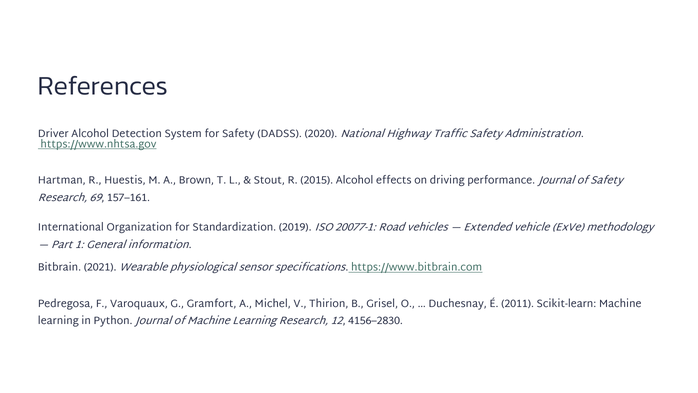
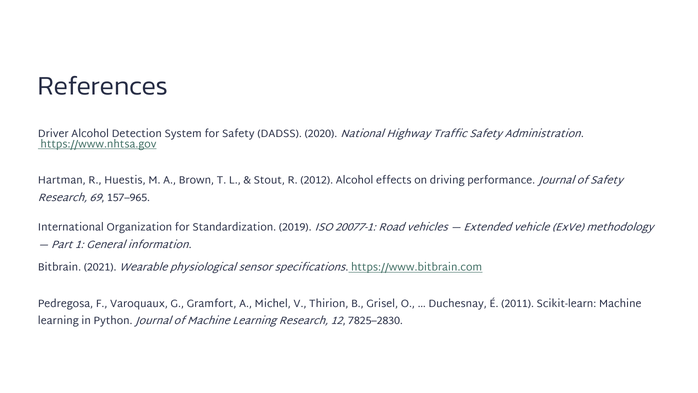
2015: 2015 -> 2012 (317, 180)
157–161: 157–161 -> 157–965 (129, 197)
4156–2830: 4156–2830 -> 7825–2830 (376, 321)
